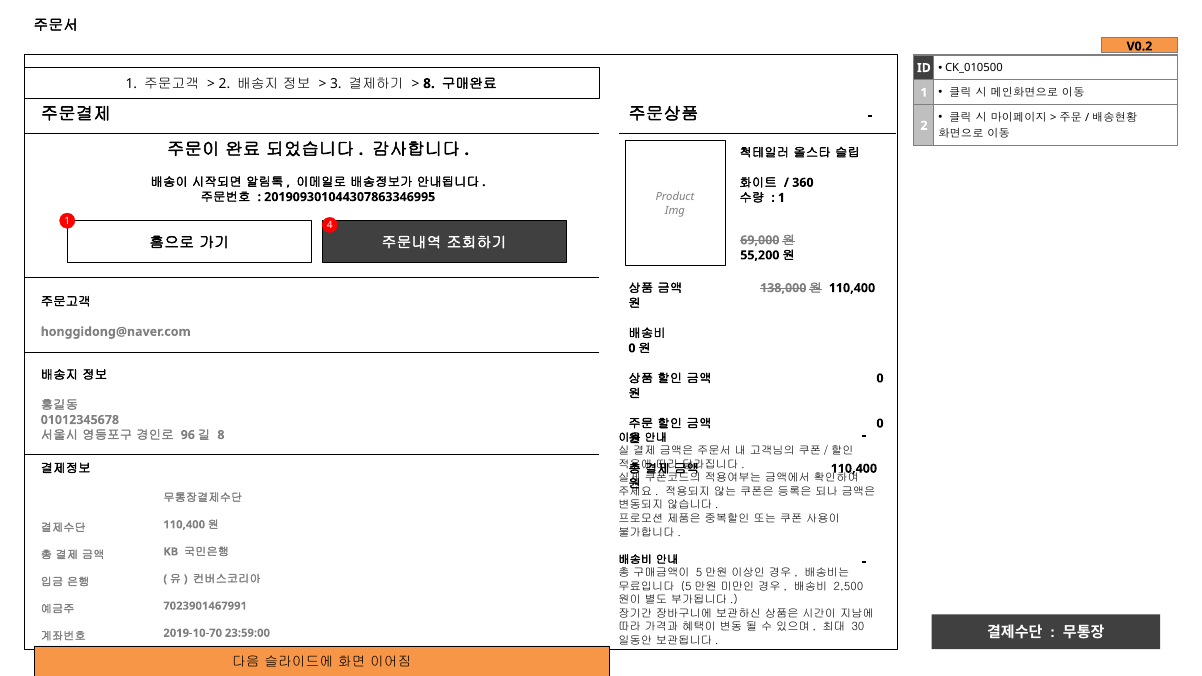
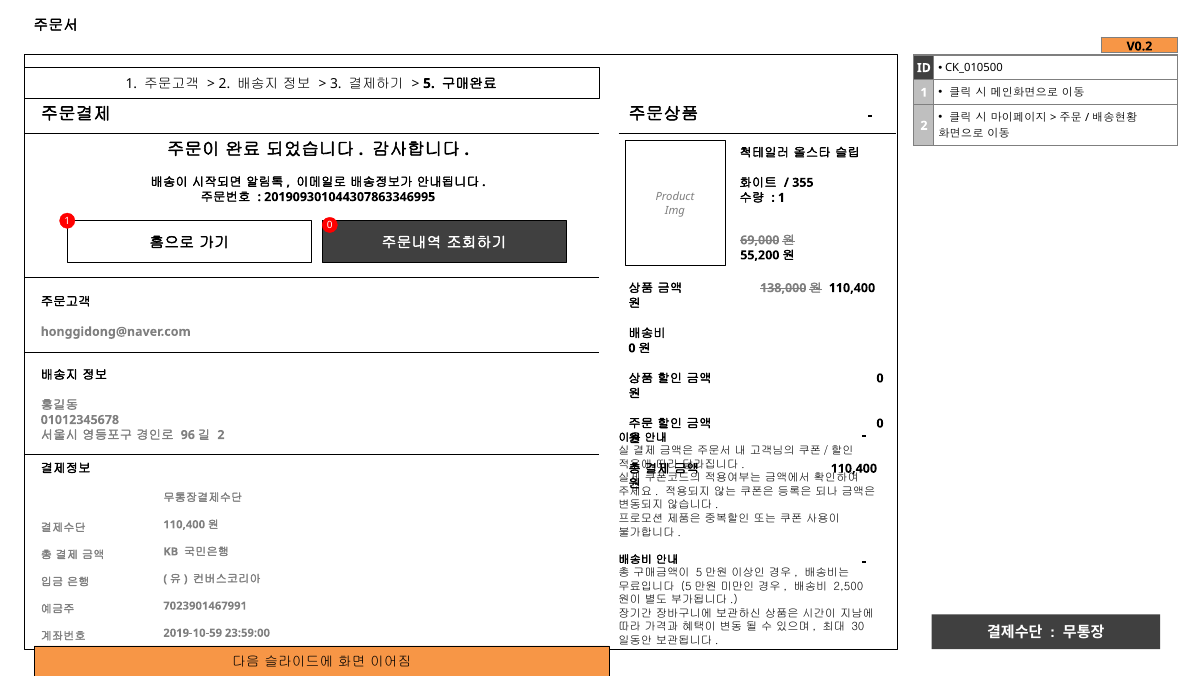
8: 8 -> 5 (429, 84)
360: 360 -> 355 (803, 183)
1 4: 4 -> 0 (330, 226)
8: 8 -> 2 (221, 435)
2019-10-70: 2019-10-70 -> 2019-10-59 (193, 633)
